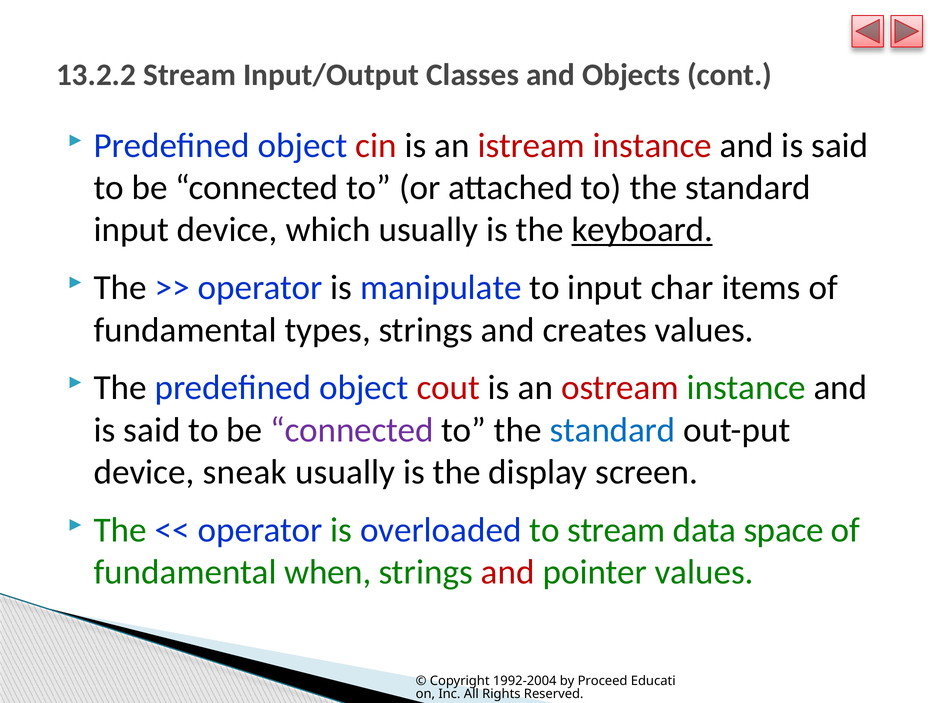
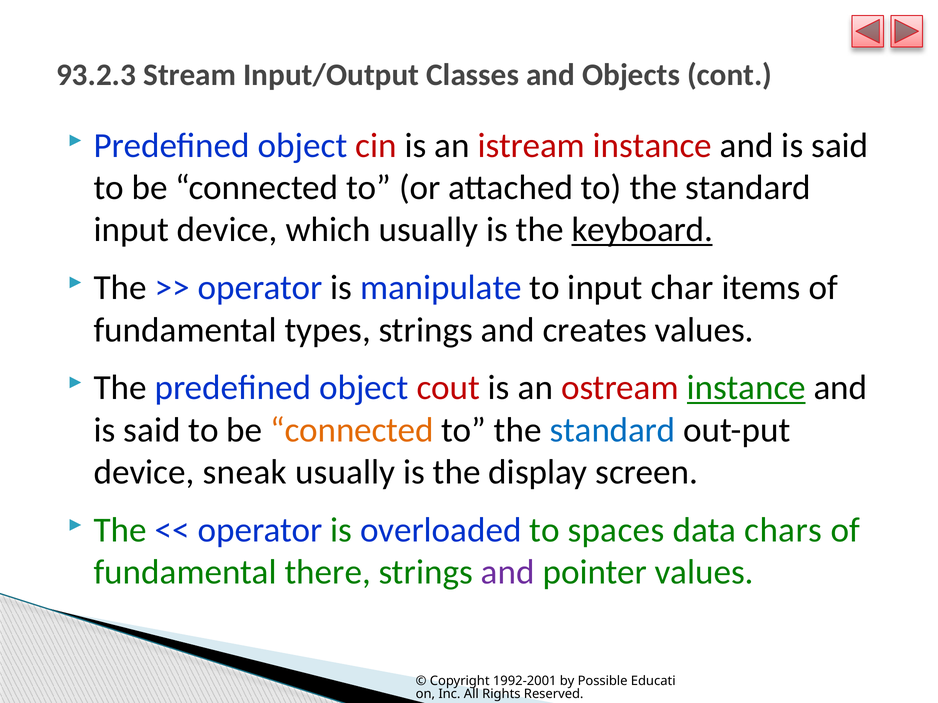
13.2.2: 13.2.2 -> 93.2.3 (96, 75)
instance underline: none -> present (746, 388)
connected colour: purple -> orange (352, 430)
to stream: stream -> spaces (616, 530)
space: space -> chars (783, 530)
when: when -> there (328, 573)
and colour: red -> purple (508, 573)
1992-2004: 1992-2004 -> 1992-2001 (525, 681)
Proceed: Proceed -> Possible (603, 681)
